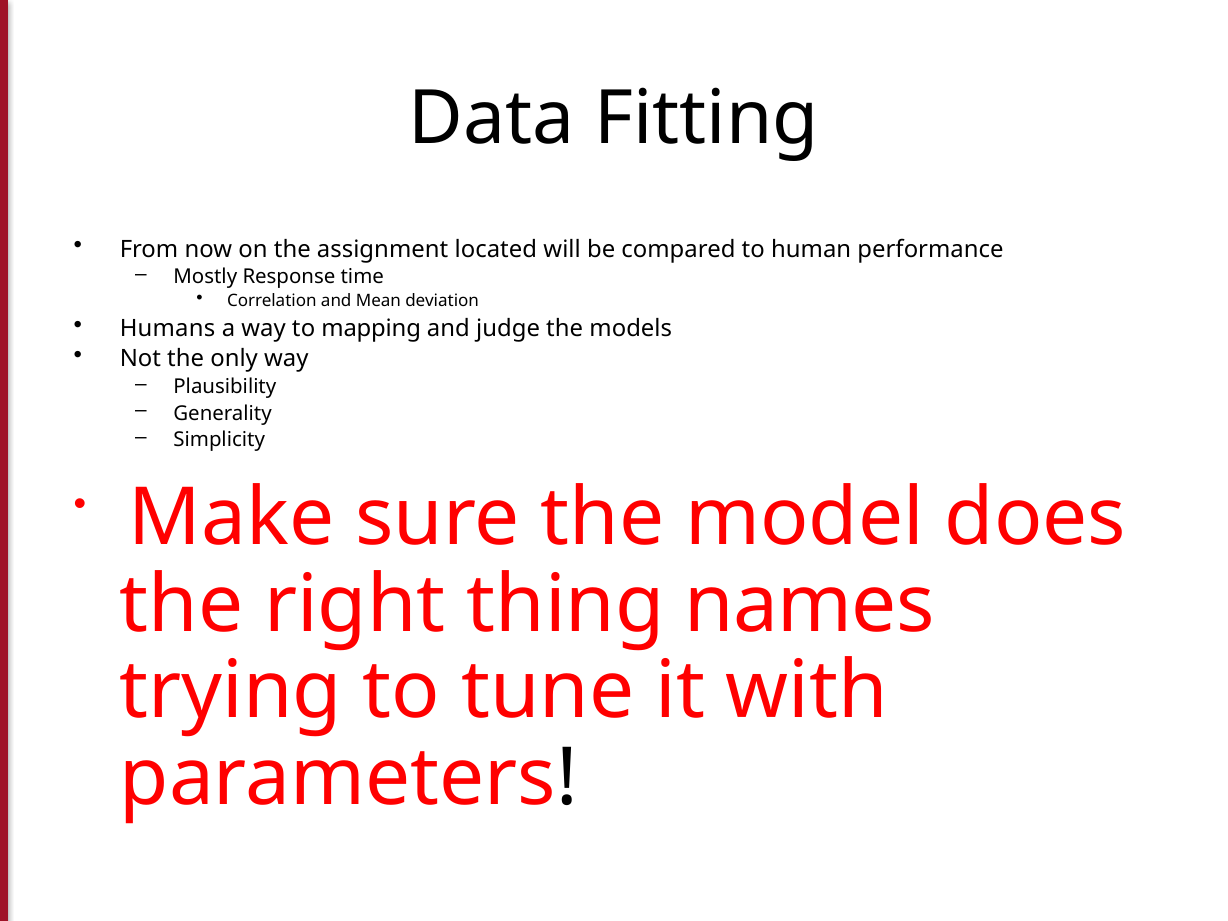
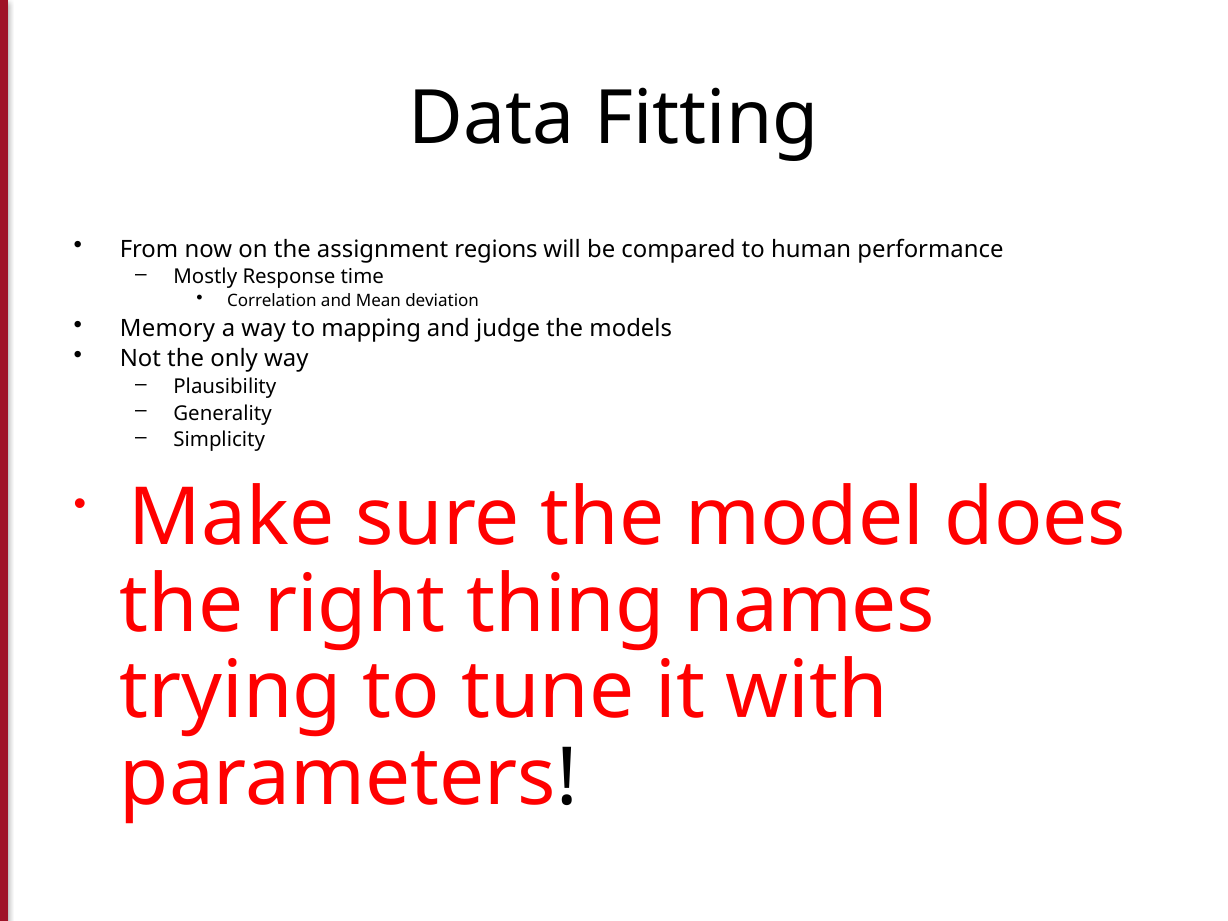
located: located -> regions (496, 249)
Humans: Humans -> Memory (167, 328)
